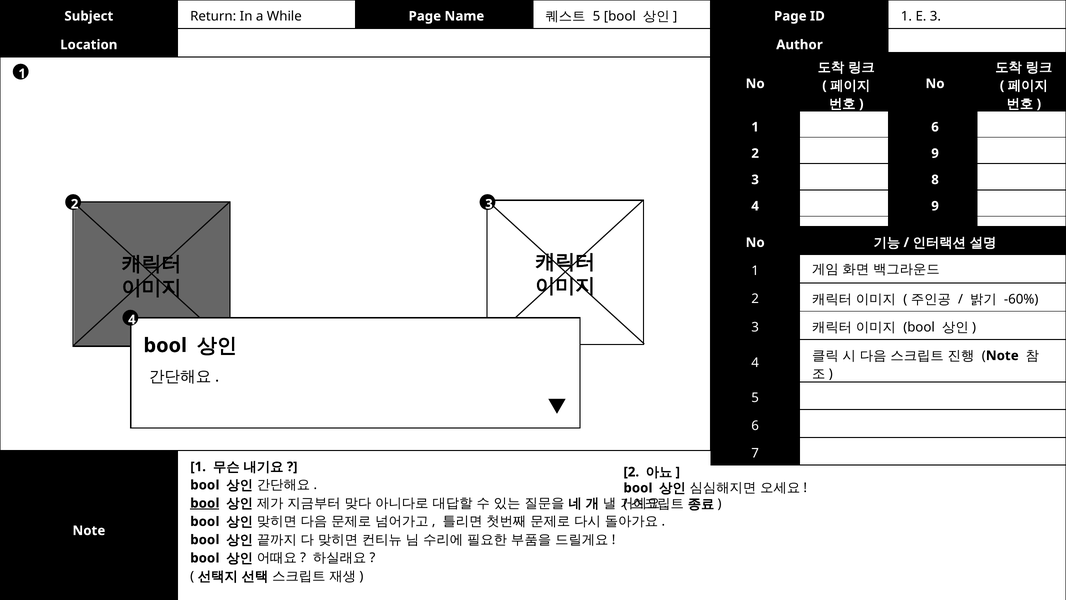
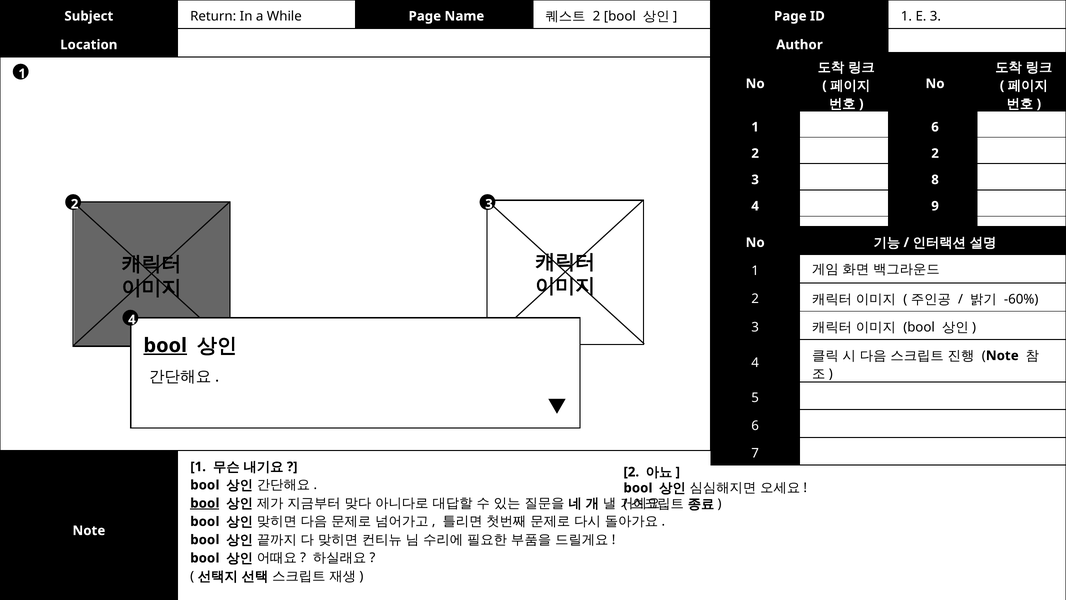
5: 5 -> 2 (597, 16)
2 9: 9 -> 2 (935, 153)
bool underline: none -> present (165, 345)
